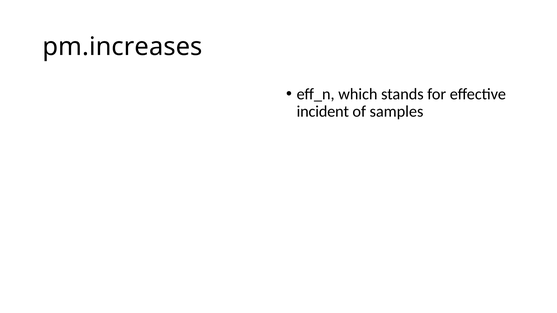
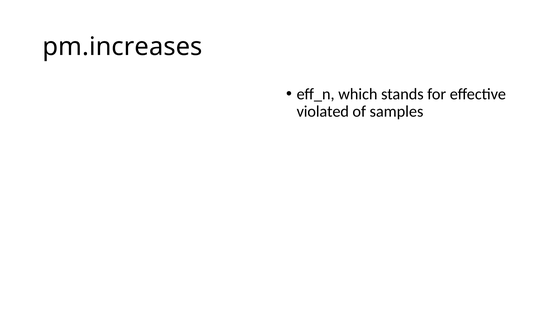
incident: incident -> violated (323, 112)
